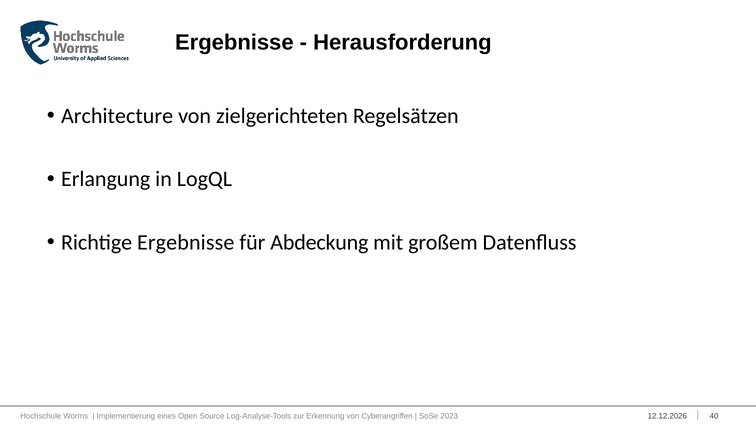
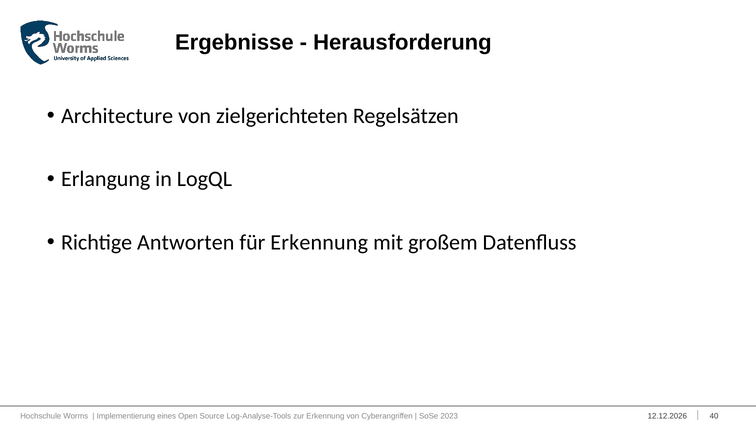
Richtige Ergebnisse: Ergebnisse -> Antworten (186, 242)
für Abdeckung: Abdeckung -> Erkennung (319, 242)
